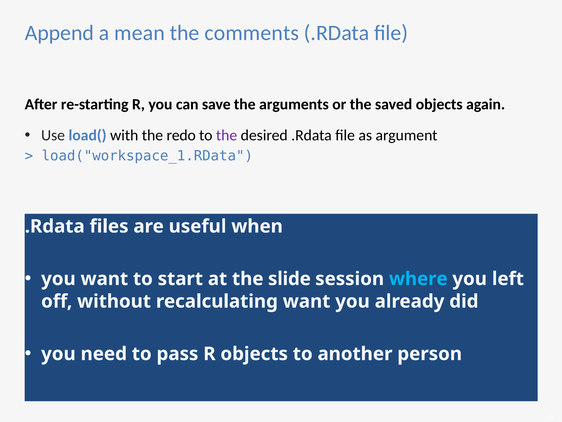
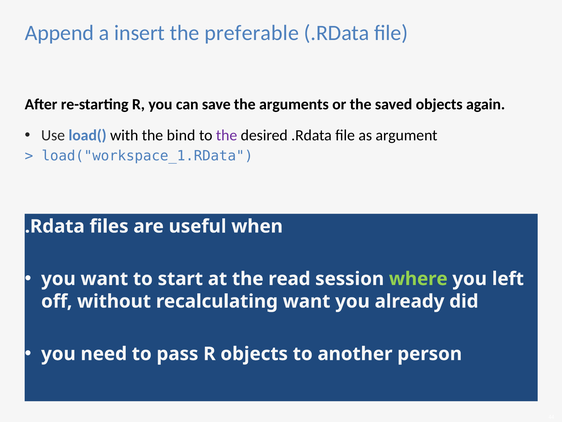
mean: mean -> insert (140, 33)
comments: comments -> preferable (252, 33)
redo: redo -> bind (181, 135)
slide: slide -> read (289, 279)
where colour: light blue -> light green (418, 279)
